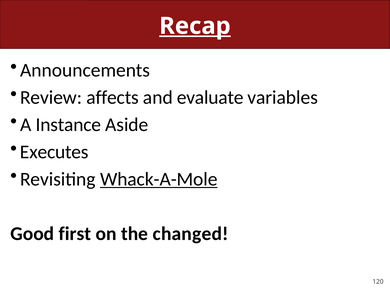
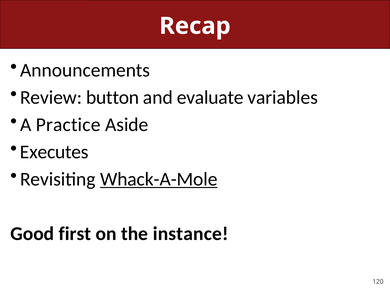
Recap underline: present -> none (195, 26)
affects: affects -> button (113, 98)
Instance: Instance -> Practice (68, 125)
changed: changed -> instance (191, 234)
